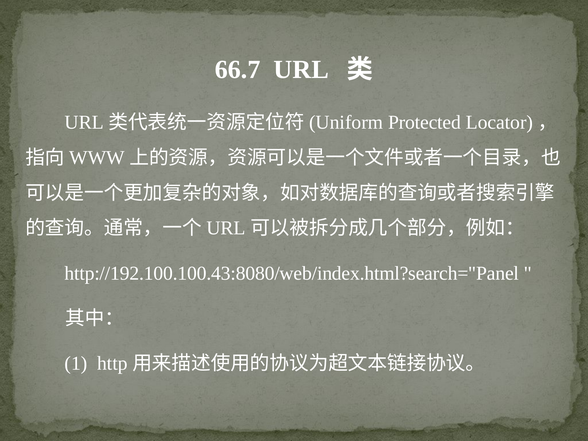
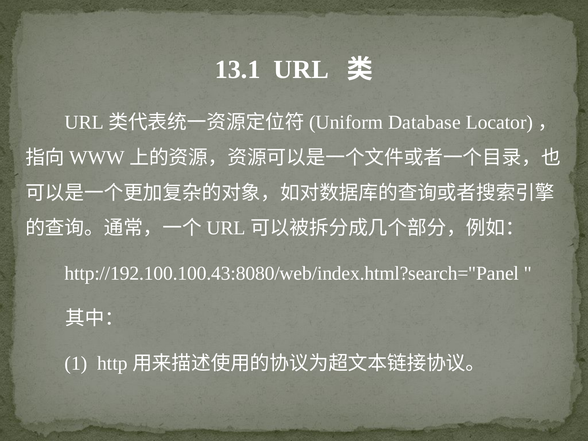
66.7: 66.7 -> 13.1 (238, 69)
Protected: Protected -> Database (424, 122)
